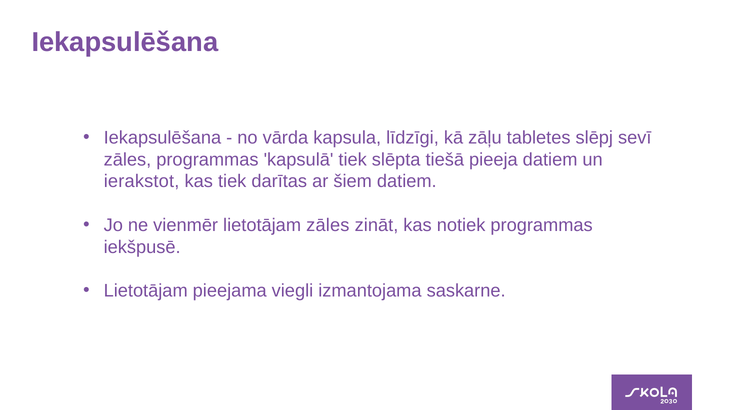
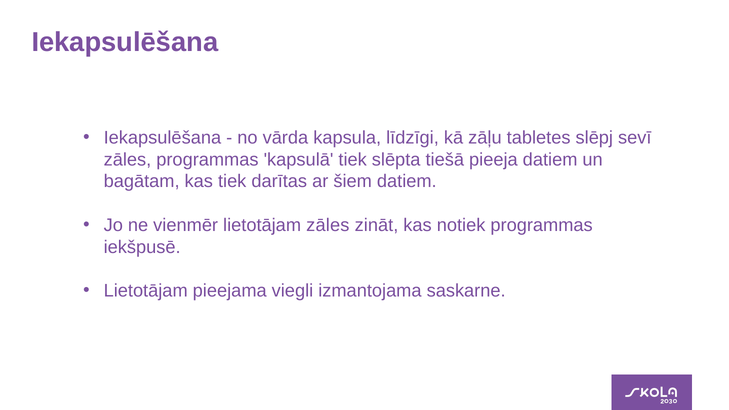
ierakstot: ierakstot -> bagātam (142, 181)
